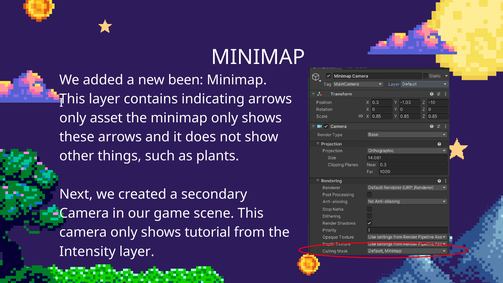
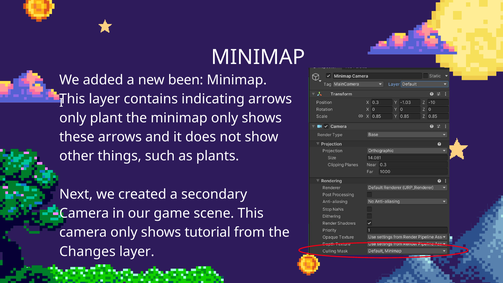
asset: asset -> plant (106, 118)
Intensity: Intensity -> Changes (87, 251)
